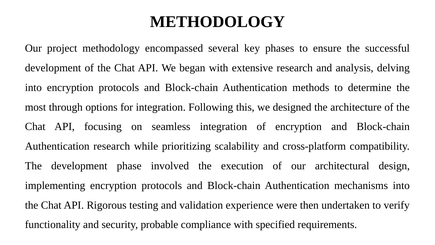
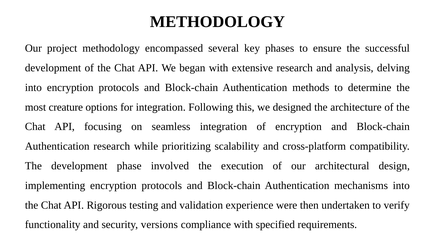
through: through -> creature (66, 107)
probable: probable -> versions (159, 224)
